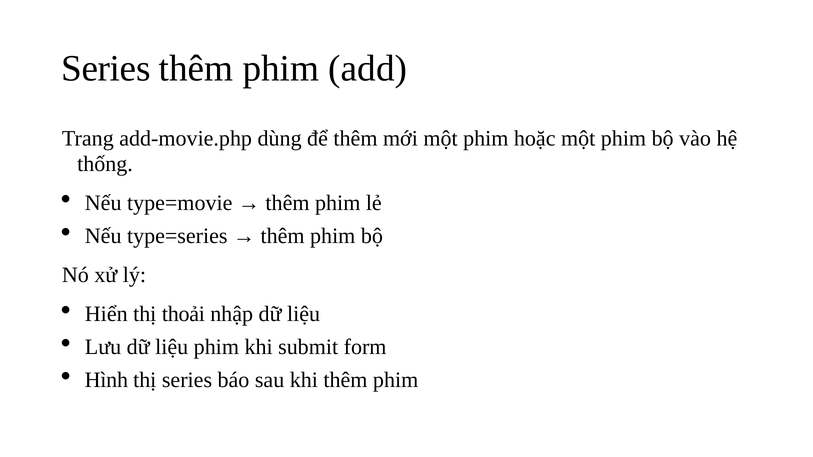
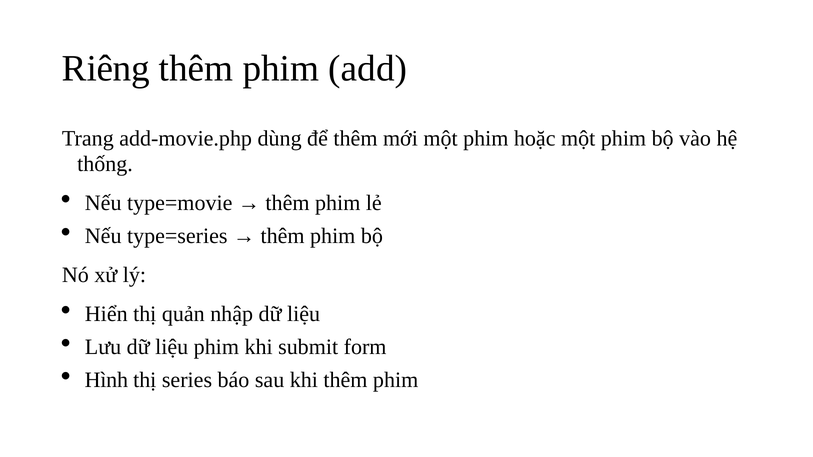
Series: Series -> Riêng (106, 68)
thoải: thoải -> quản (183, 314)
